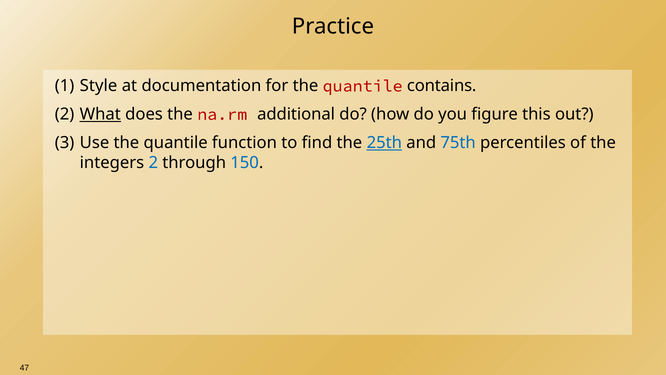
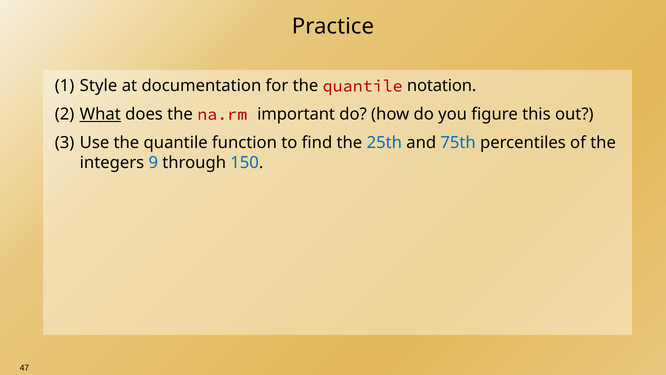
contains: contains -> notation (442, 86)
additional: additional -> important (296, 114)
25th underline: present -> none (384, 142)
integers 2: 2 -> 9 (153, 162)
